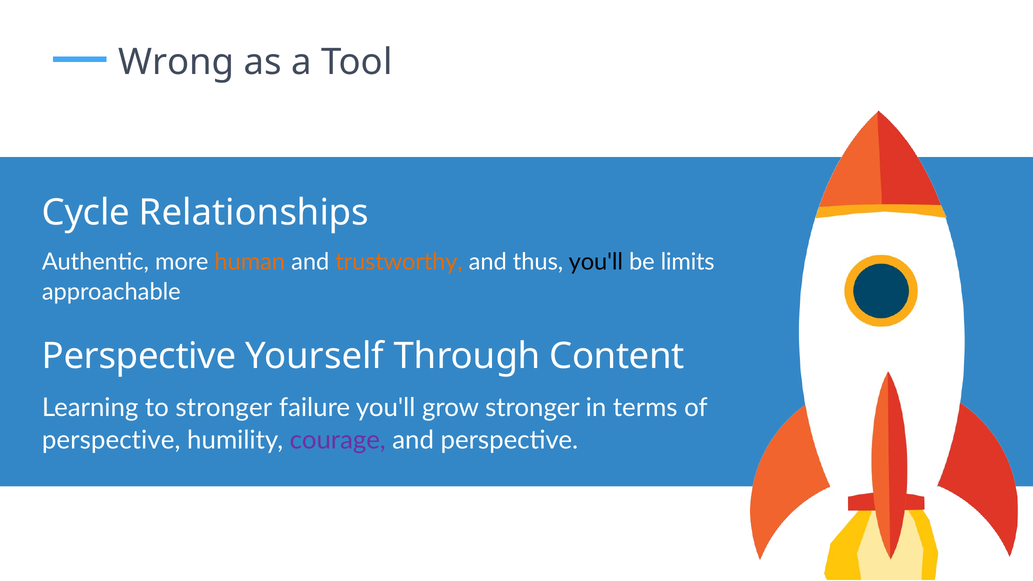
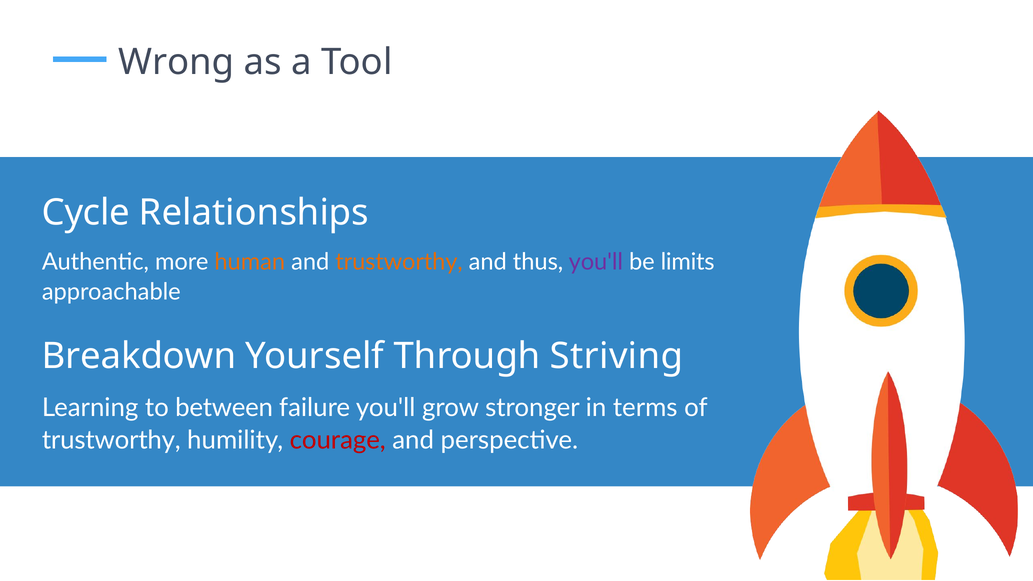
you'll colour: black -> purple (596, 262)
Perspective: Perspective -> Breakdown (139, 356)
Content: Content -> Striving (617, 356)
to stronger: stronger -> between (224, 408)
perspective: perspective -> trustworthy (111, 440)
courage colour: purple -> red (338, 440)
